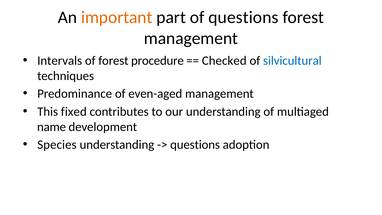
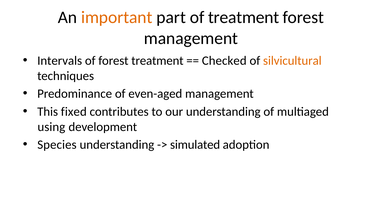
of questions: questions -> treatment (244, 17)
forest procedure: procedure -> treatment (157, 61)
silvicultural colour: blue -> orange (292, 61)
name: name -> using (51, 127)
questions: questions -> simulated (195, 145)
